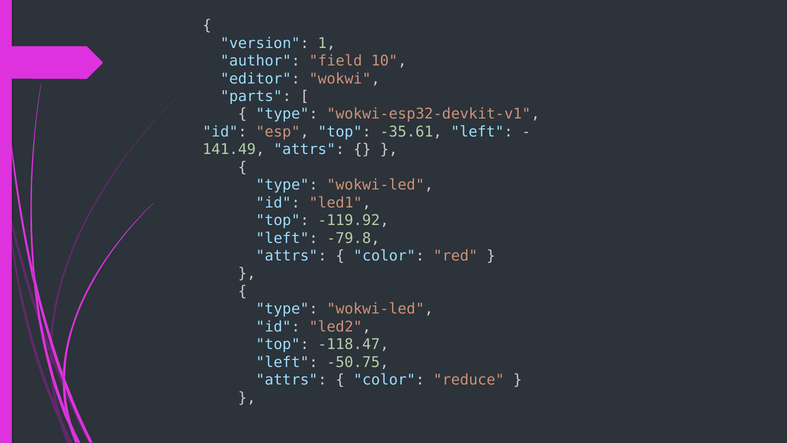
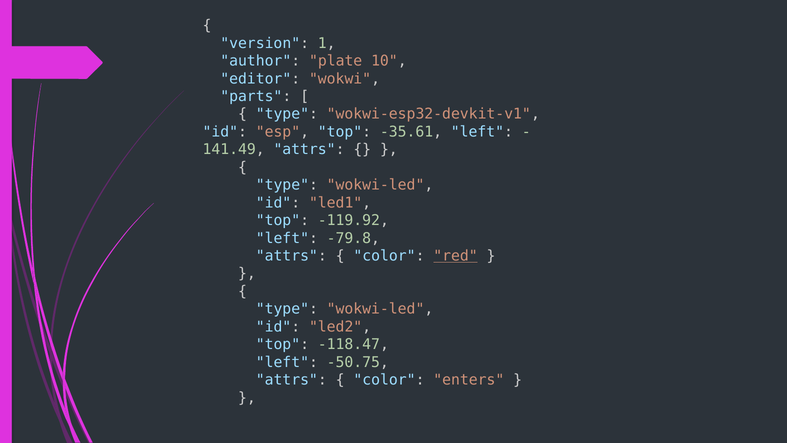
field: field -> plate (336, 61)
red underline: none -> present (456, 256)
reduce: reduce -> enters (469, 380)
